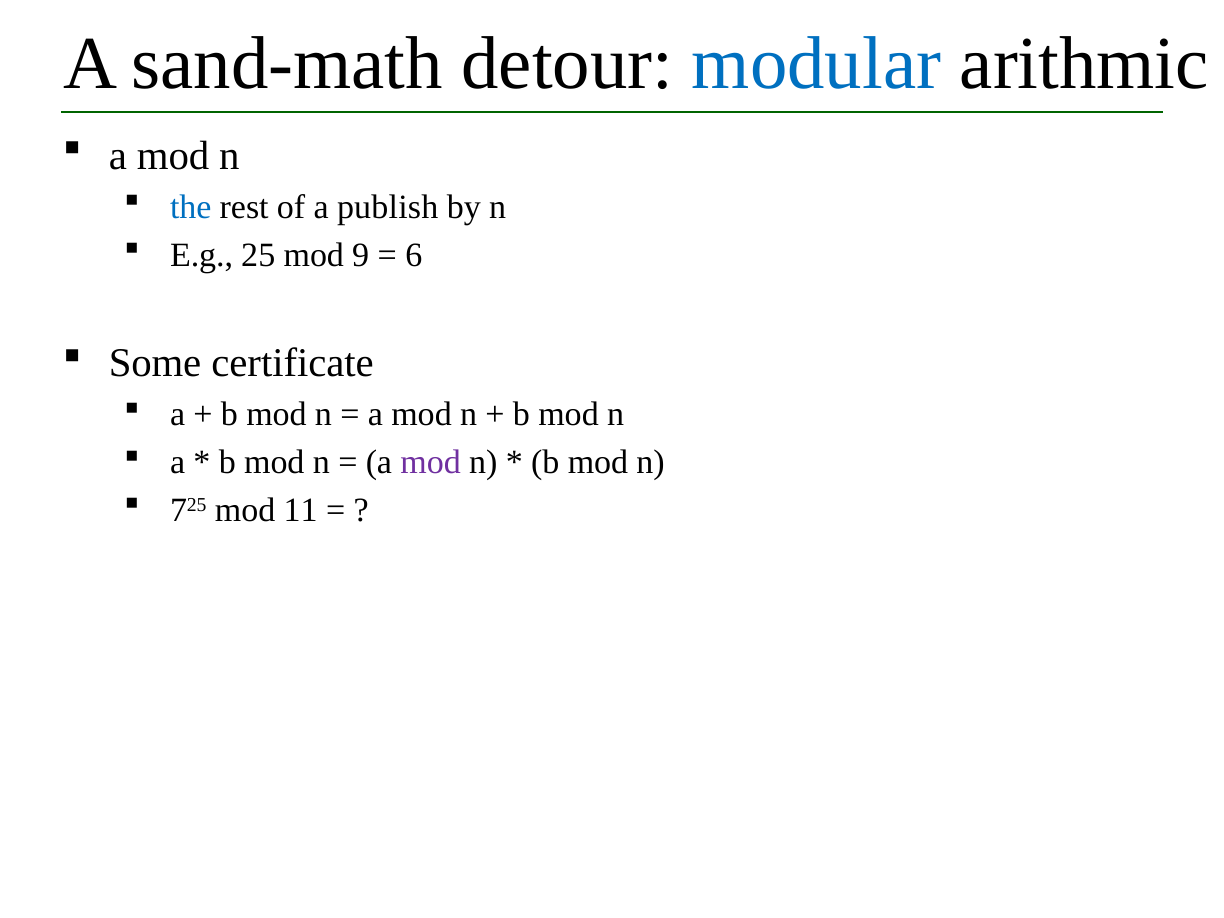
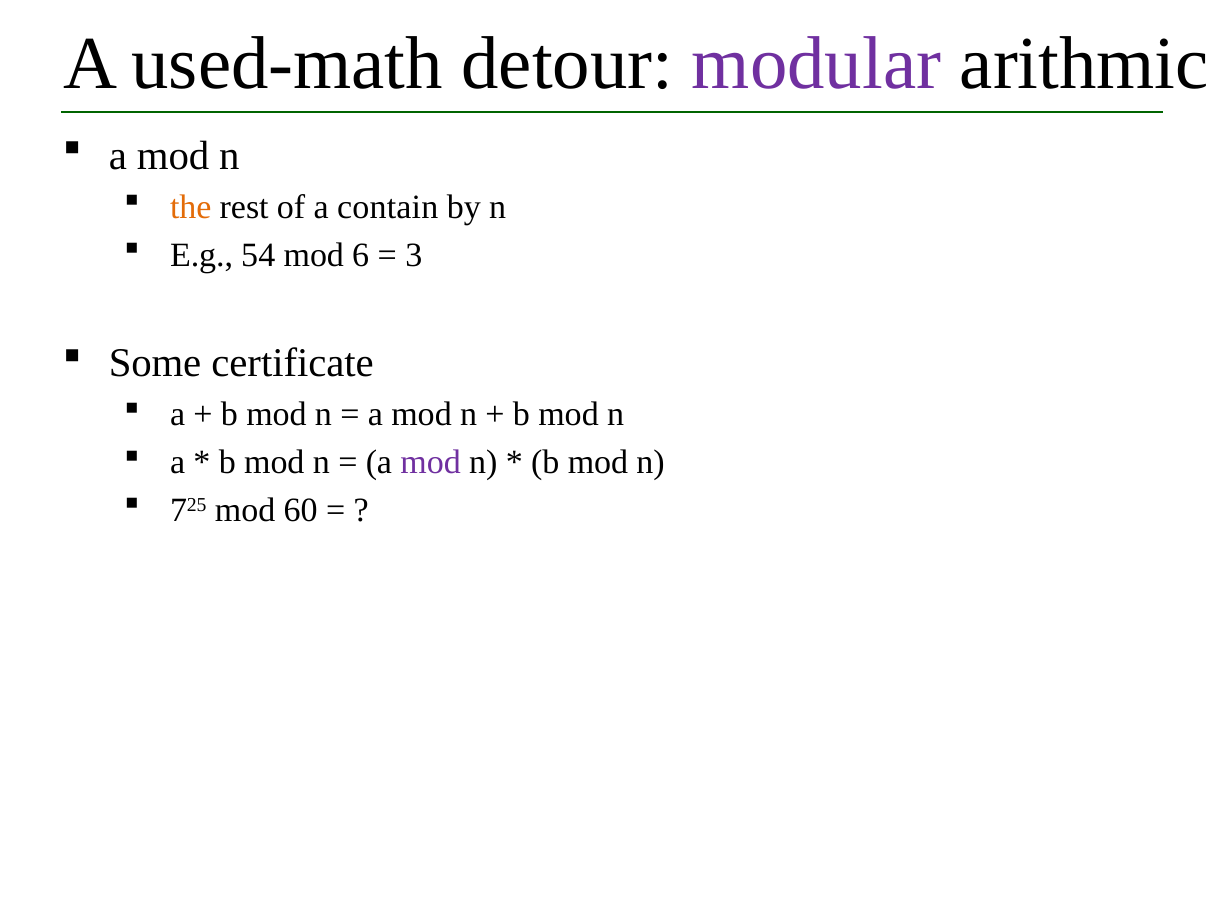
sand-math: sand-math -> used-math (287, 64)
modular colour: blue -> purple (817, 64)
the colour: blue -> orange (191, 207)
publish: publish -> contain (388, 207)
25: 25 -> 54 (258, 255)
9: 9 -> 6 (361, 255)
6: 6 -> 3 (414, 255)
11: 11 -> 60 (301, 510)
